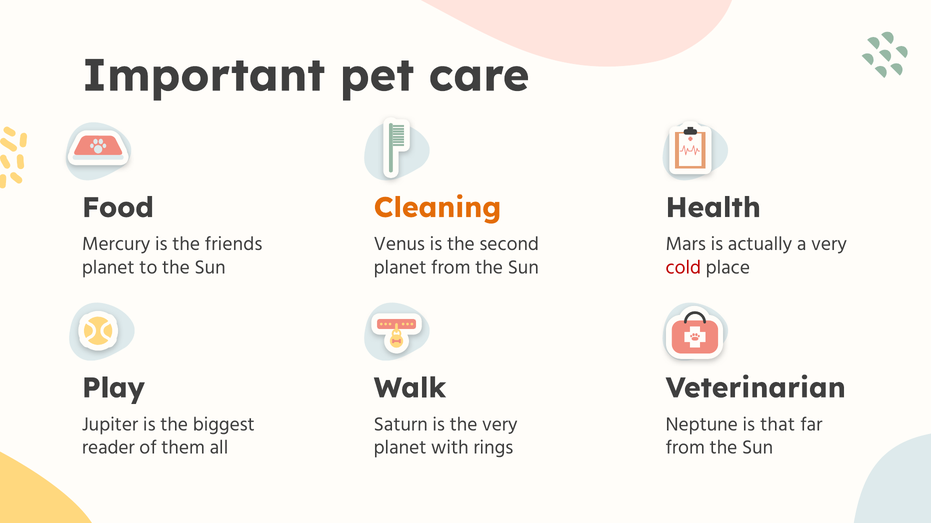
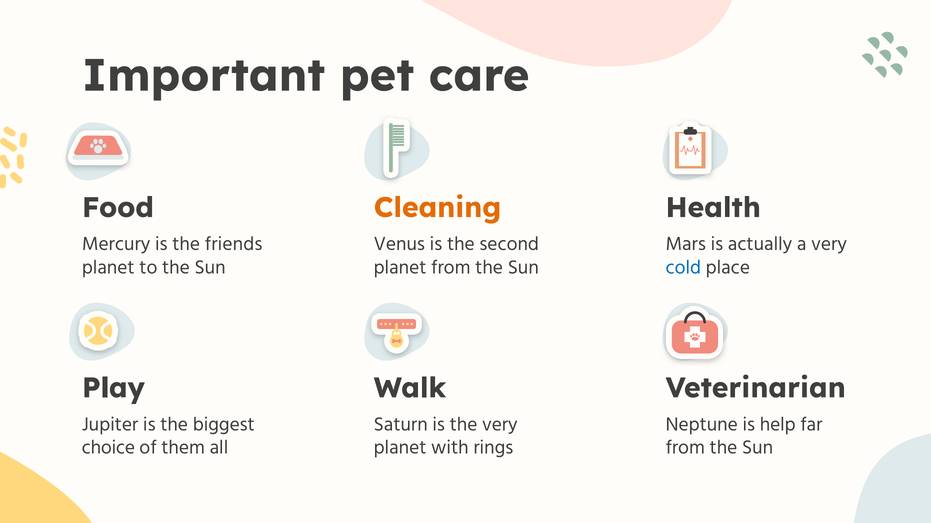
cold colour: red -> blue (683, 268)
that: that -> help (778, 425)
reader: reader -> choice (108, 448)
